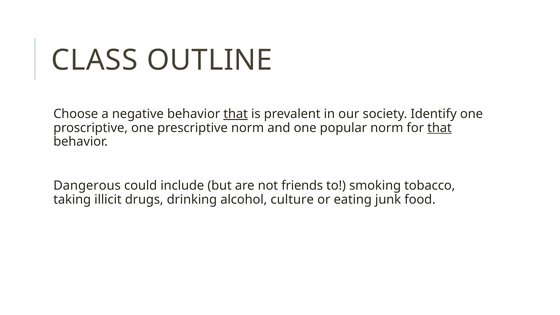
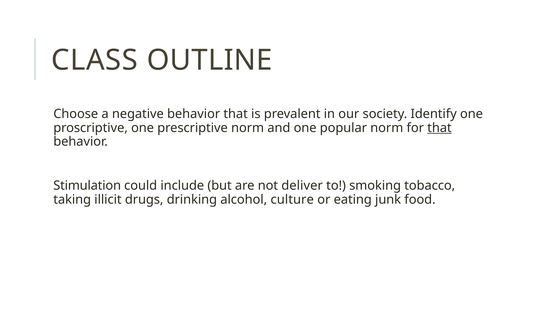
that underline: present -> none (236, 114)
Dangerous: Dangerous -> Stimulation (87, 186)
friends: friends -> deliver (302, 186)
